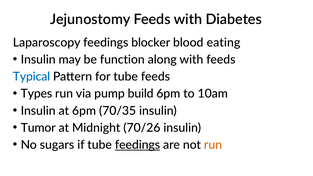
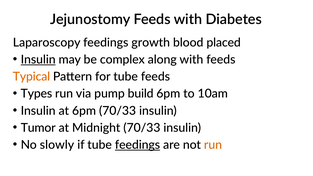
blocker: blocker -> growth (151, 43)
eating: eating -> placed (224, 43)
Insulin underline: none -> present (38, 60)
function: function -> complex (122, 60)
Typical colour: blue -> orange (31, 77)
6pm 70/35: 70/35 -> 70/33 (118, 111)
Midnight 70/26: 70/26 -> 70/33 (142, 128)
sugars: sugars -> slowly (57, 145)
